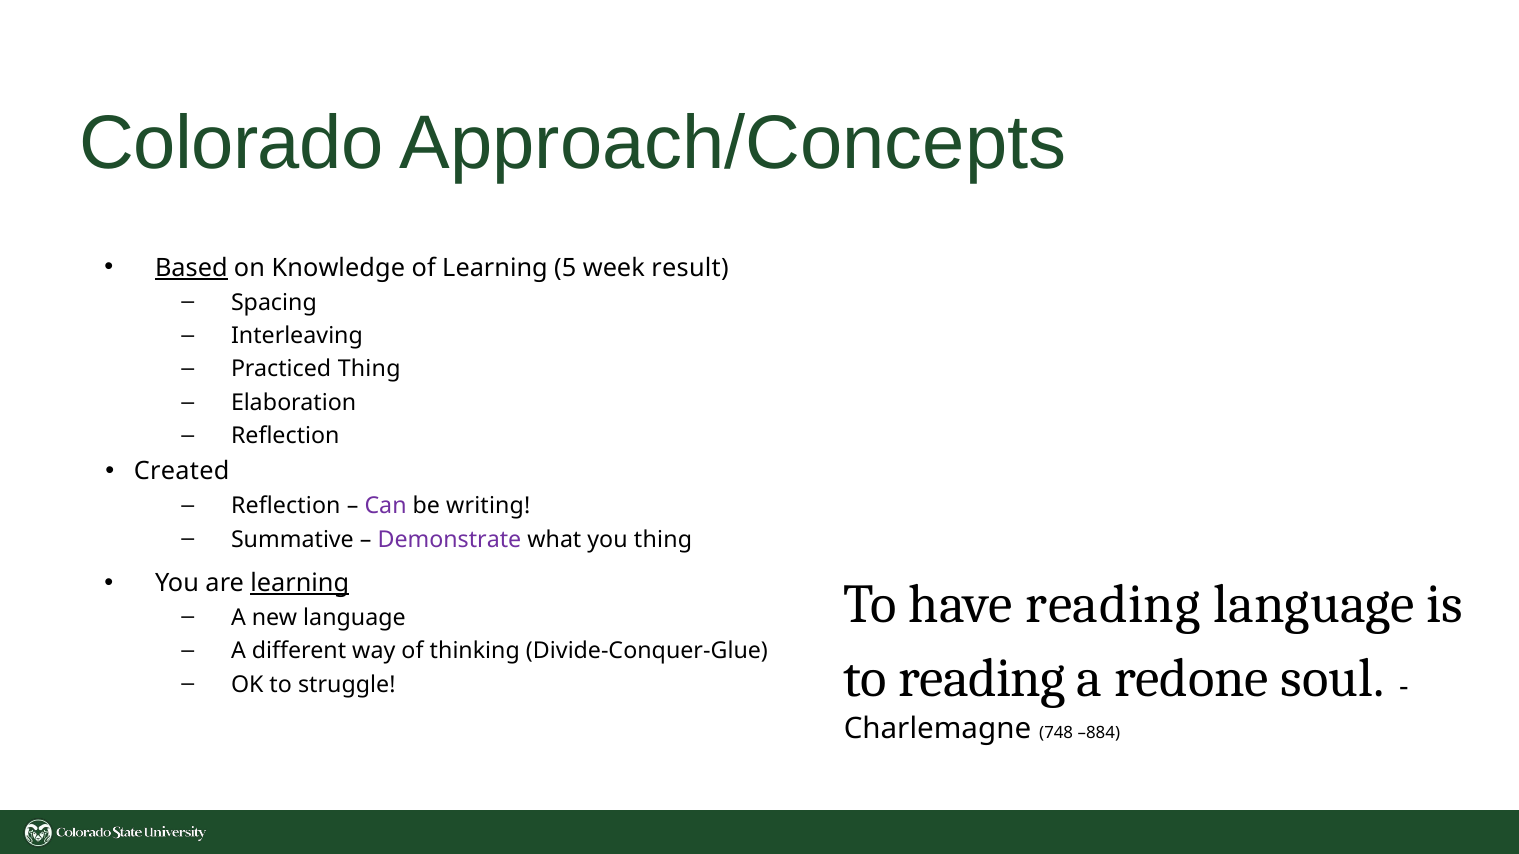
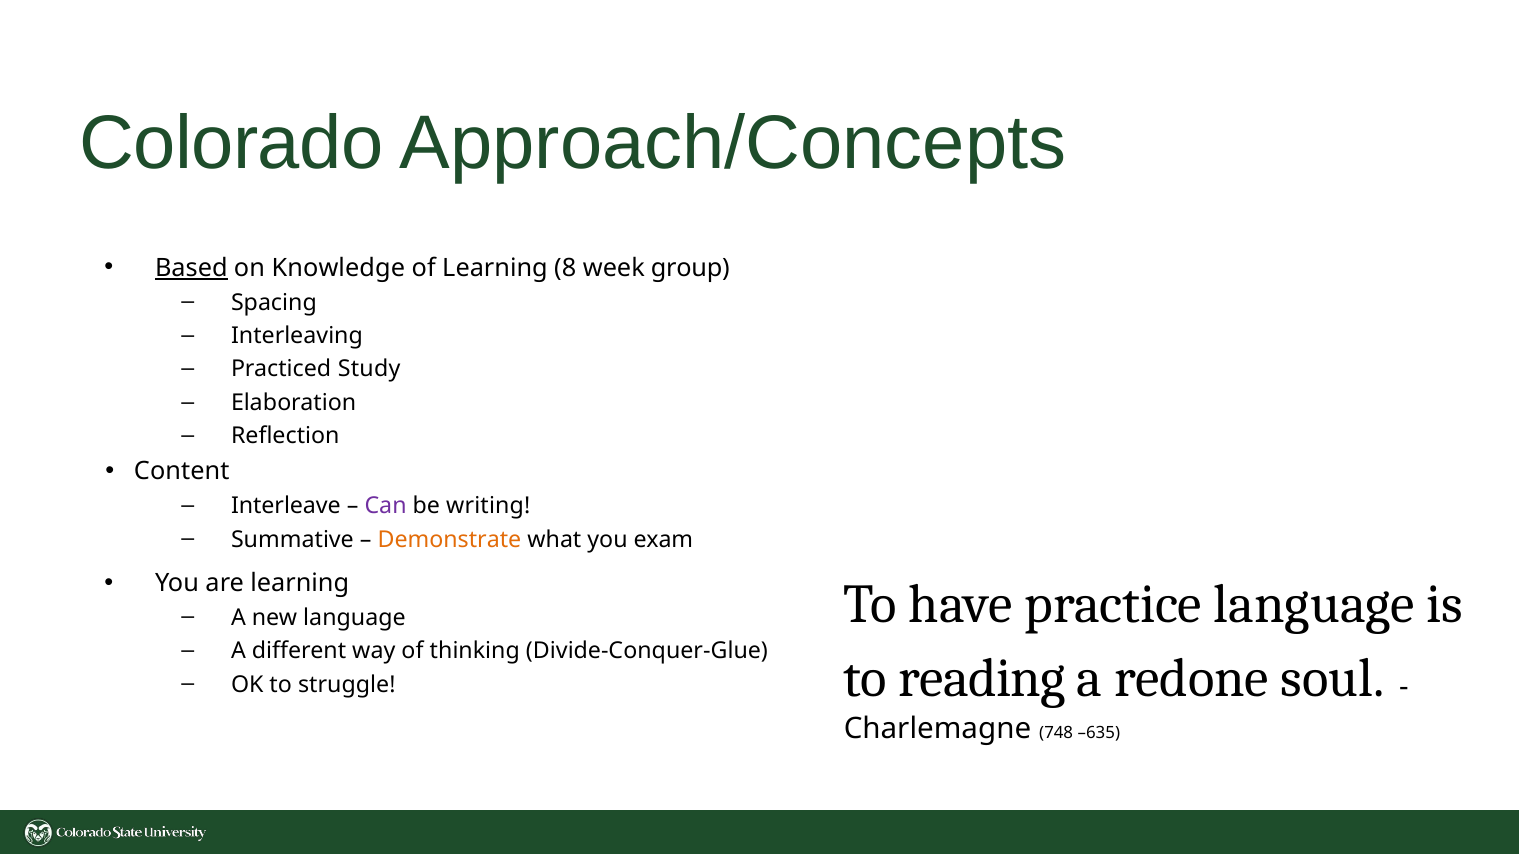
5: 5 -> 8 (565, 268)
result: result -> group (690, 268)
Practiced Thing: Thing -> Study (369, 370)
Created: Created -> Content (182, 472)
Reflection: Reflection -> Interleave (286, 506)
Demonstrate colour: purple -> orange (449, 540)
you thing: thing -> exam (663, 540)
learning underline: present -> none (300, 583)
have reading: reading -> practice (1113, 605)
–884: –884 -> –635 (1099, 734)
